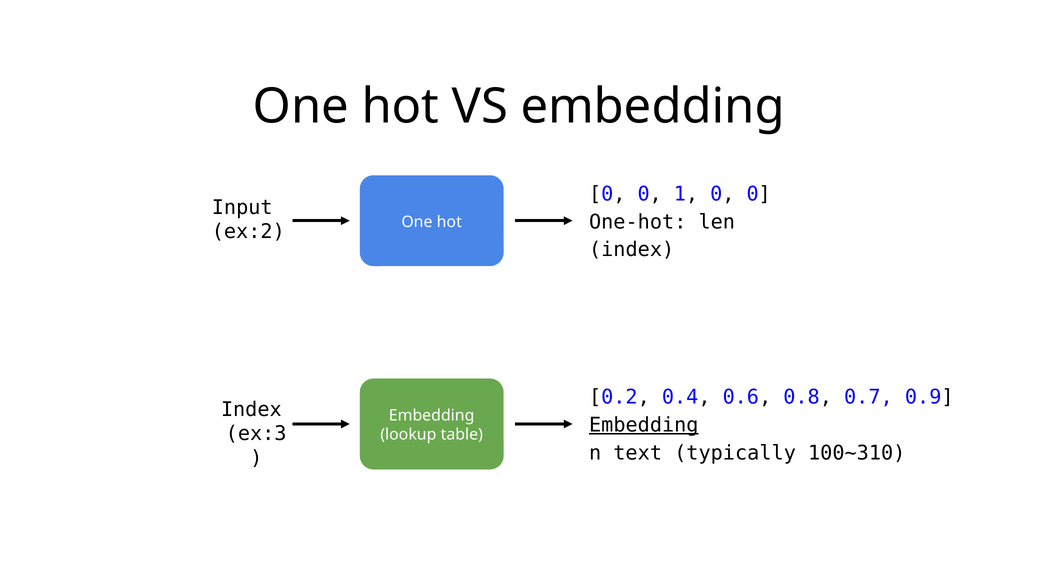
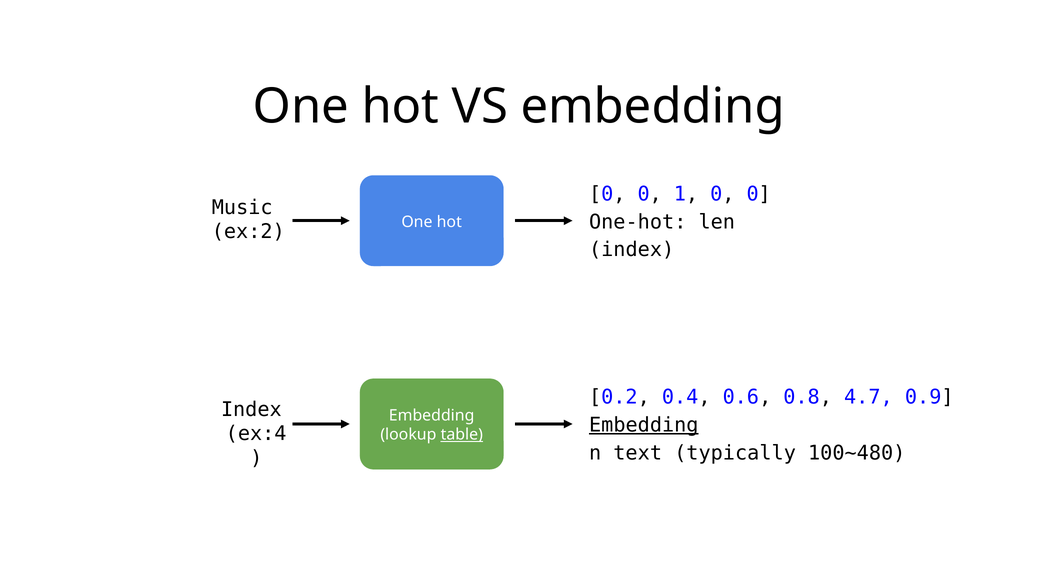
Input: Input -> Music (242, 207)
0.7: 0.7 -> 4.7 (868, 397)
ex:3: ex:3 -> ex:4 (256, 434)
table underline: none -> present (462, 435)
100~310: 100~310 -> 100~480 (857, 453)
